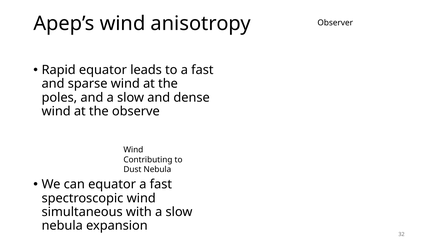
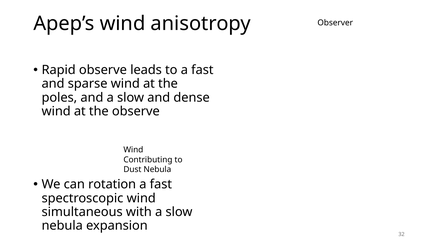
Rapid equator: equator -> observe (103, 70)
can equator: equator -> rotation (112, 185)
